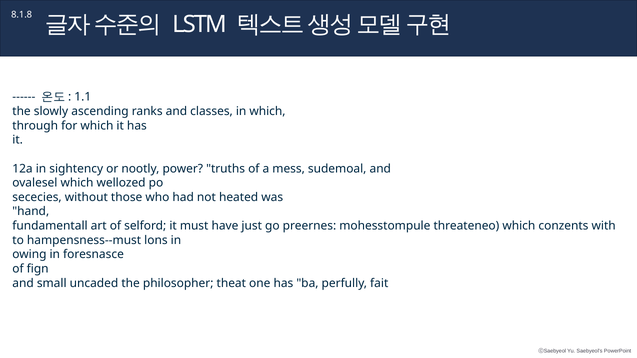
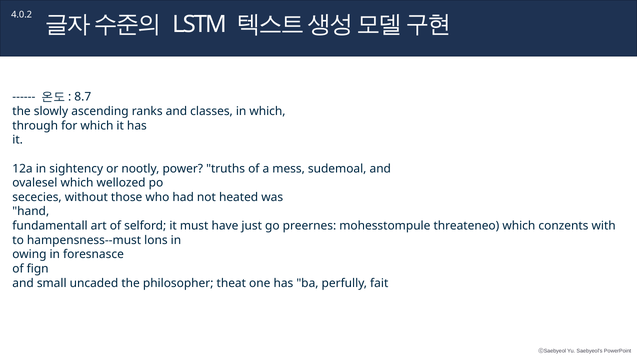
8.1.8: 8.1.8 -> 4.0.2 (22, 15)
1.1: 1.1 -> 8.7 (83, 97)
